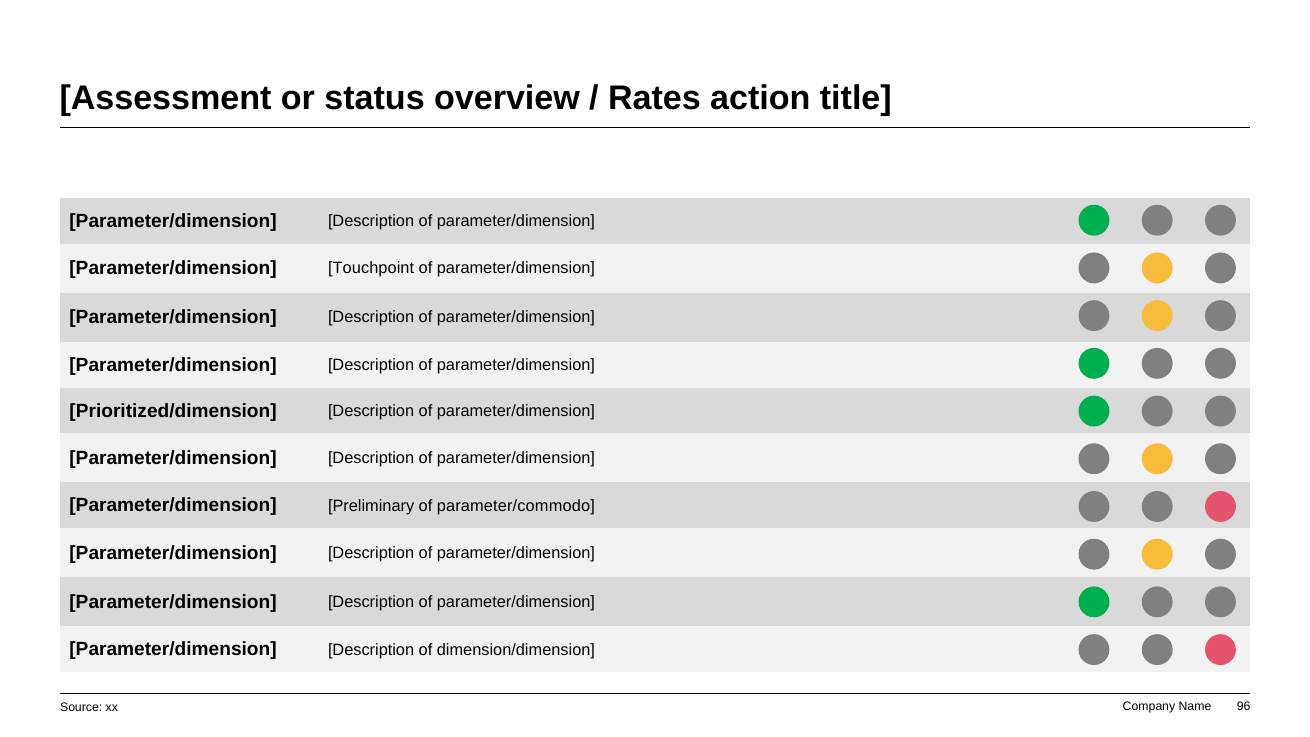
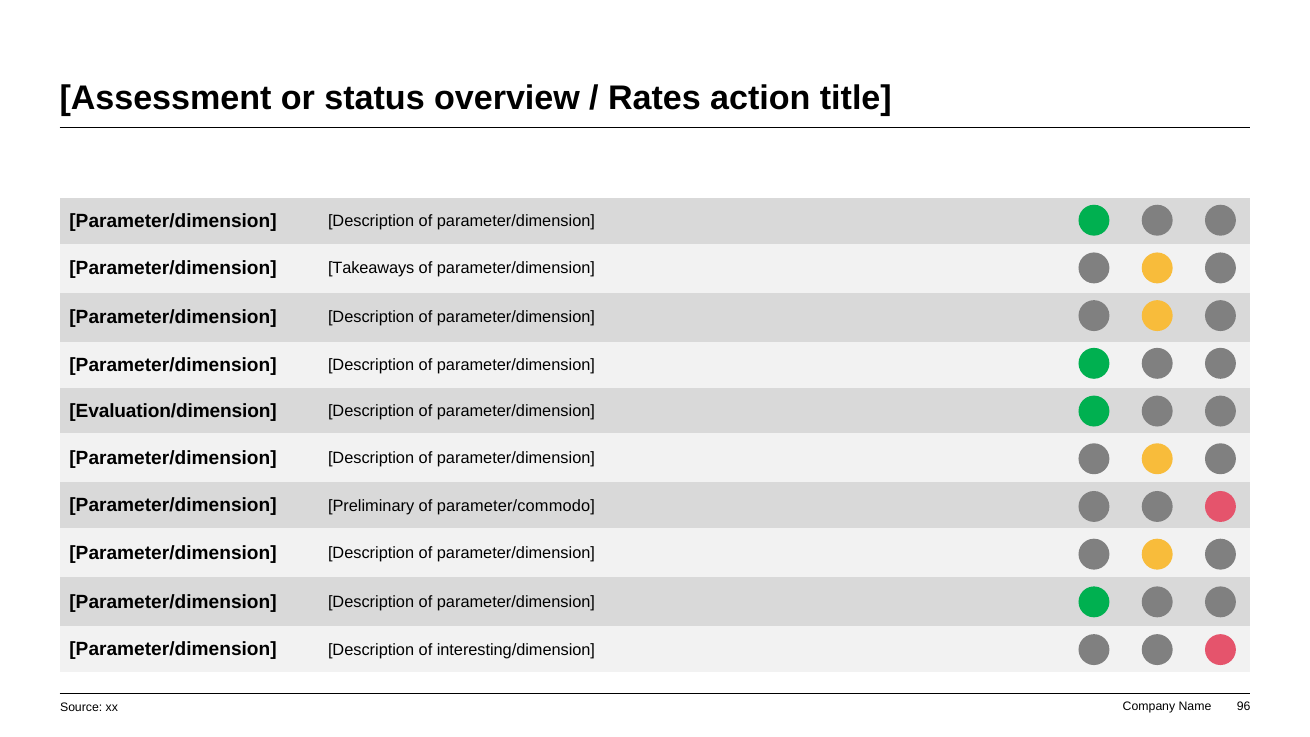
Touchpoint: Touchpoint -> Takeaways (371, 268)
Prioritized/dimension: Prioritized/dimension -> Evaluation/dimension (173, 411)
dimension/dimension: dimension/dimension -> interesting/dimension (516, 650)
